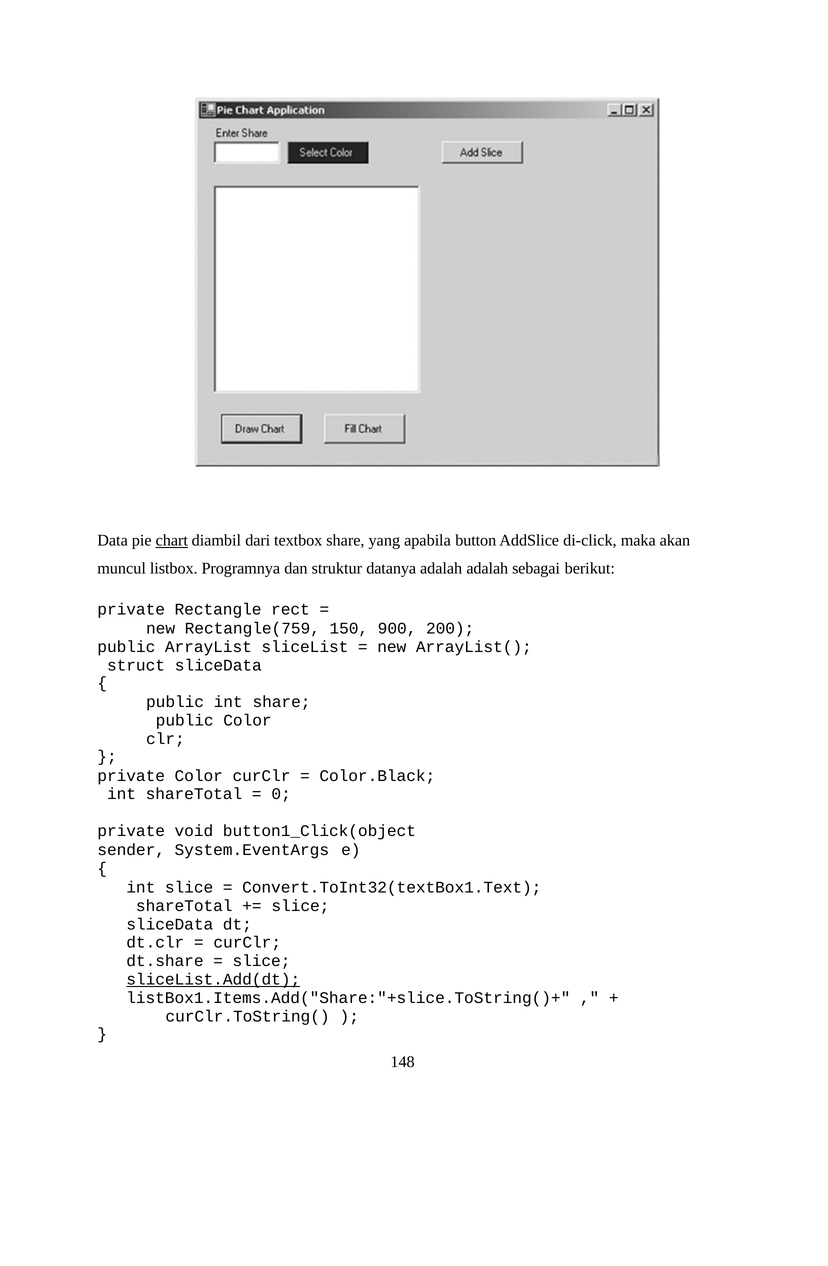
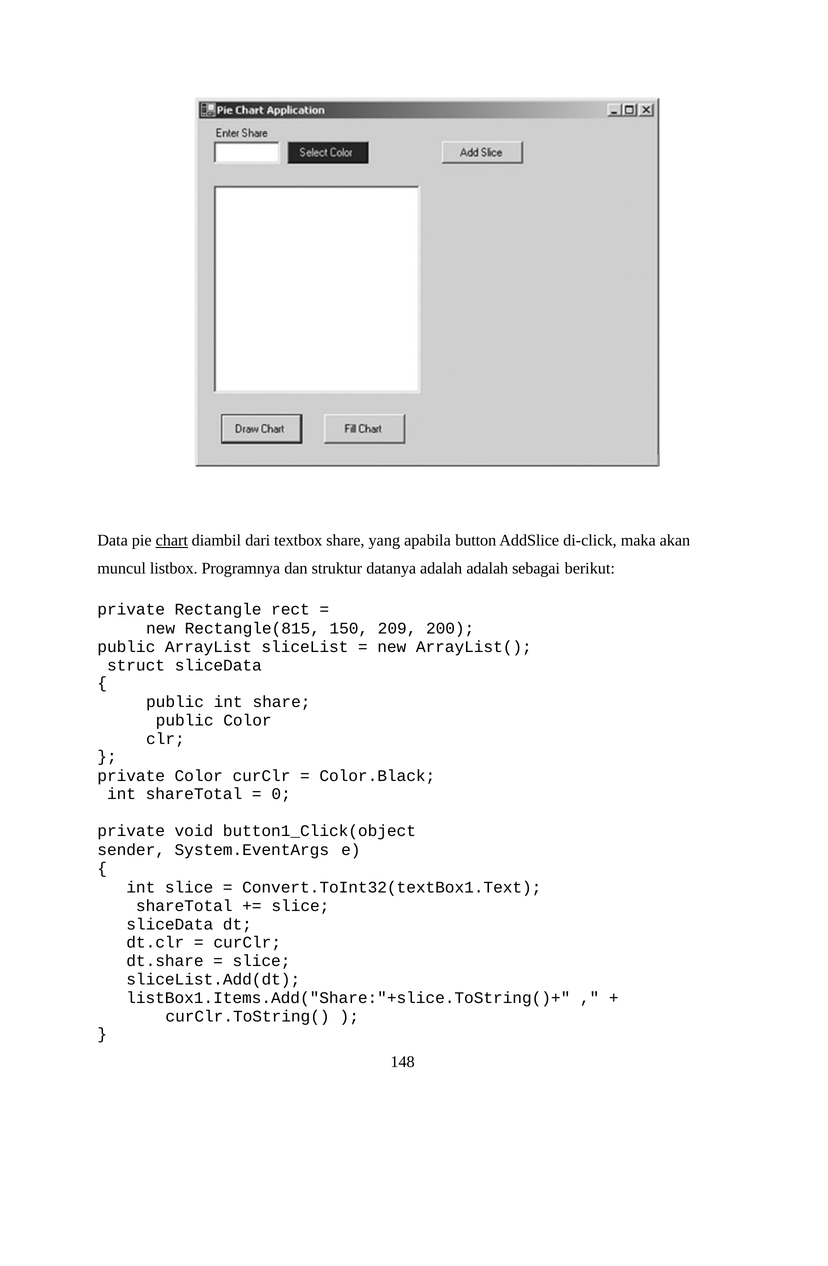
Rectangle(759: Rectangle(759 -> Rectangle(815 (252, 629)
900: 900 -> 209 (397, 629)
sliceList.Add(dt underline: present -> none (213, 980)
